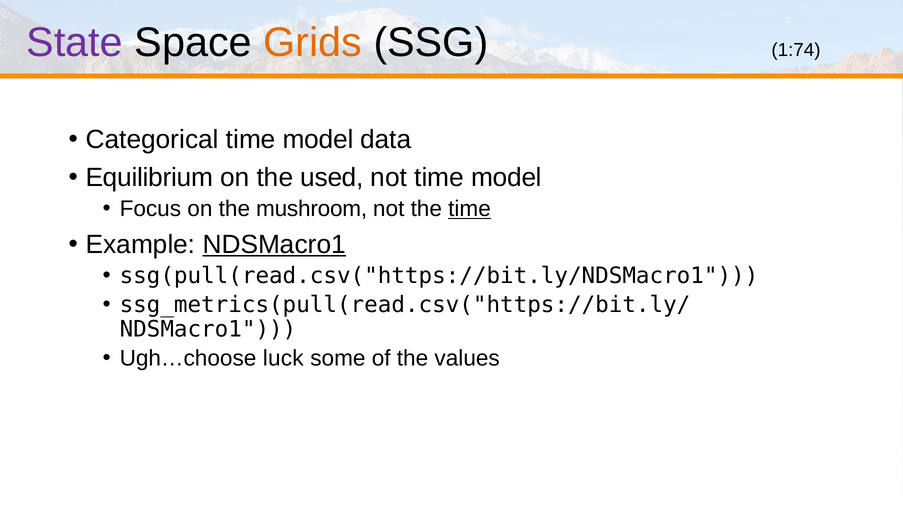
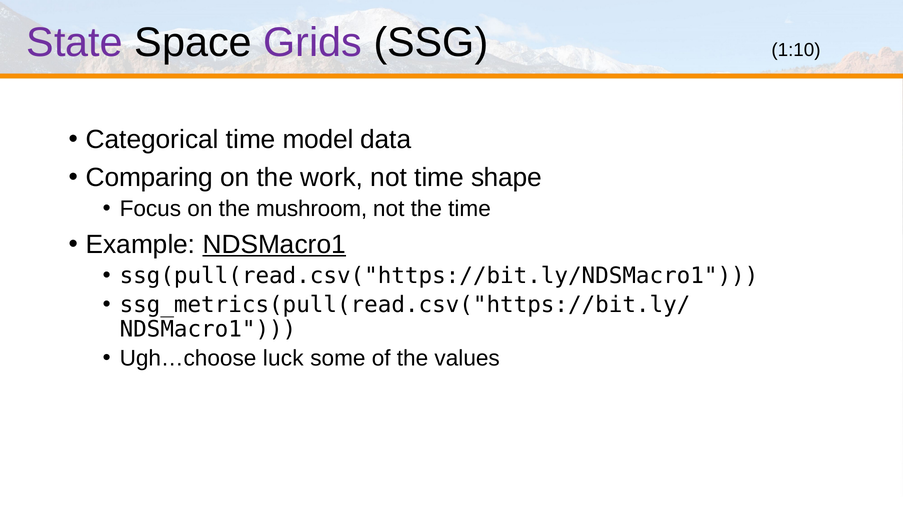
Grids colour: orange -> purple (313, 43)
1:74: 1:74 -> 1:10 (796, 50)
Equilibrium: Equilibrium -> Comparing (149, 178)
used: used -> work (332, 178)
not time model: model -> shape (506, 178)
time underline: present -> none (470, 209)
